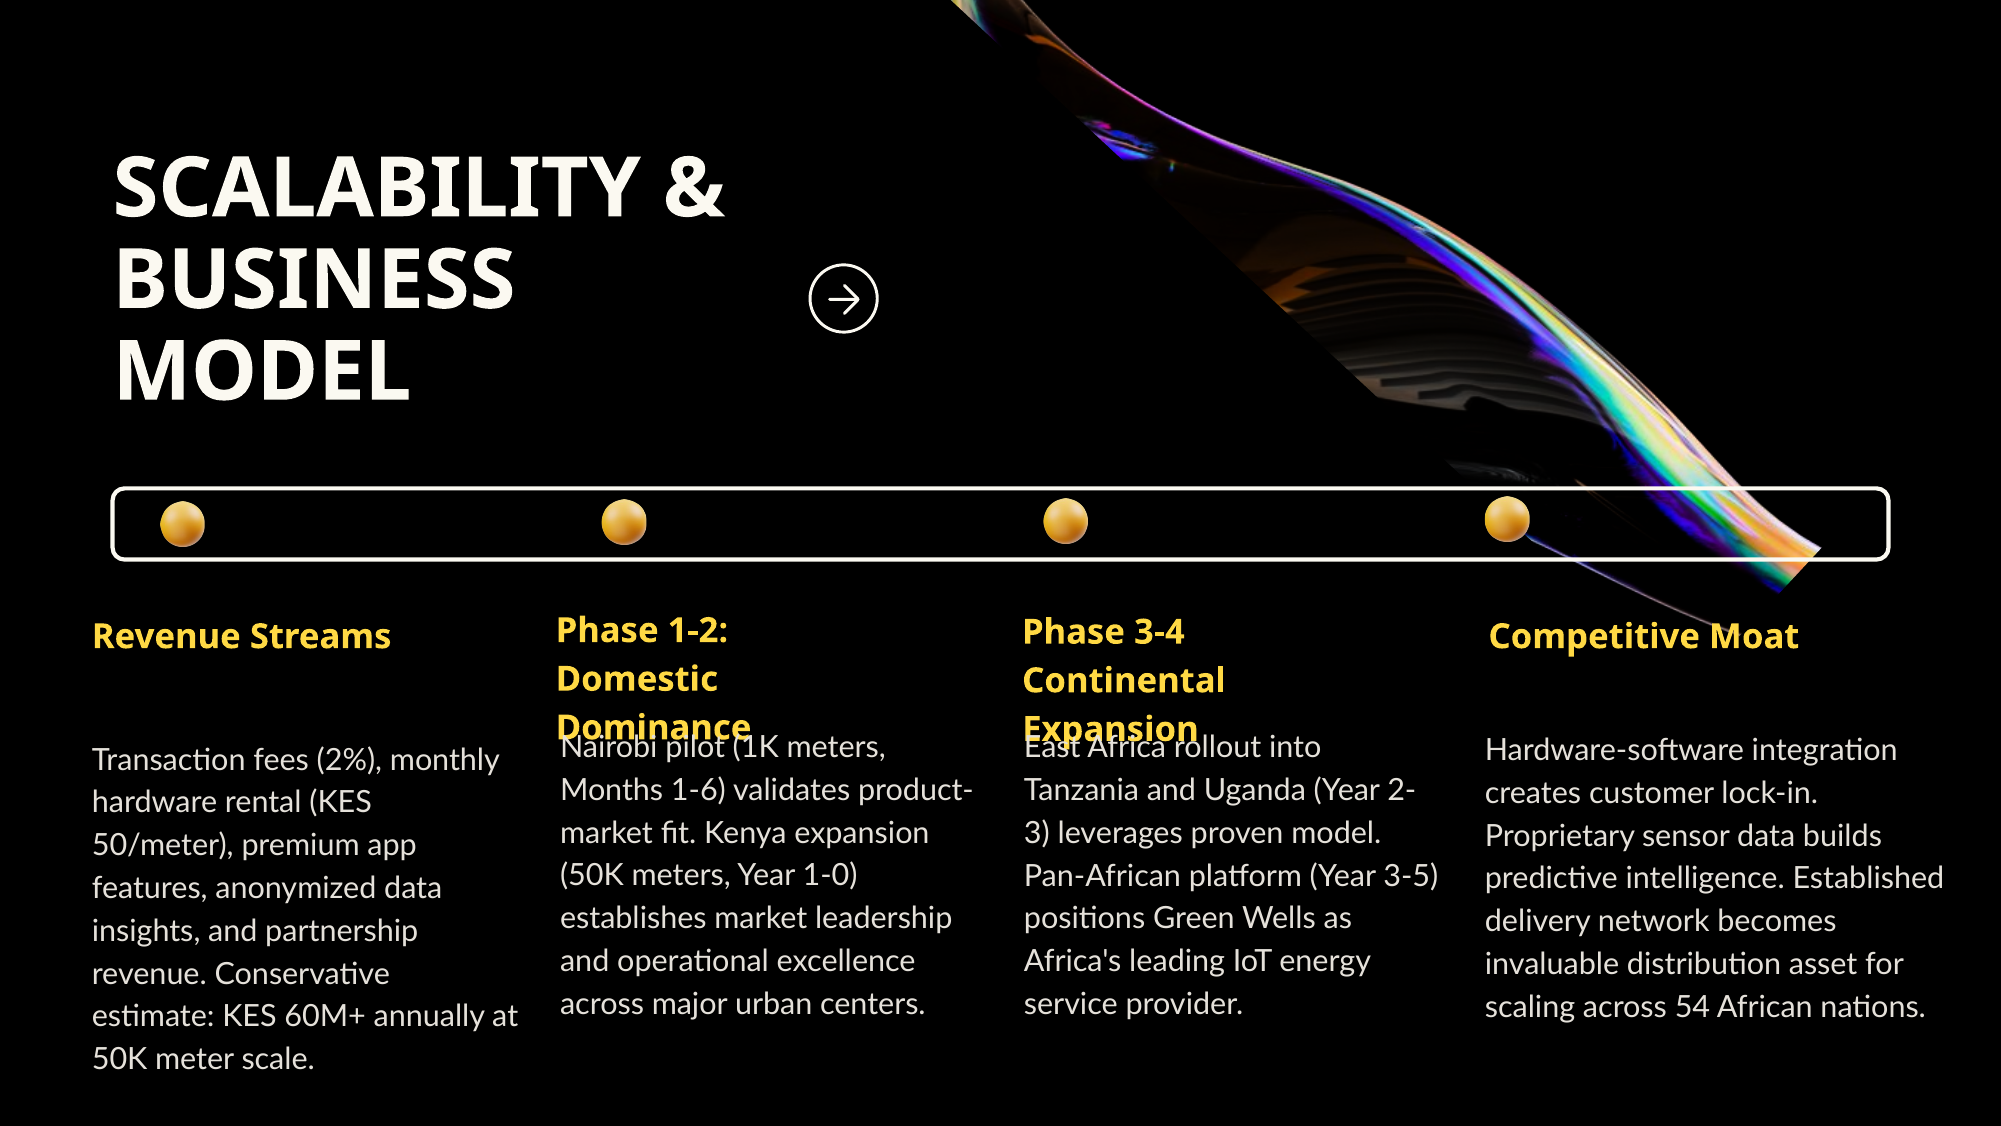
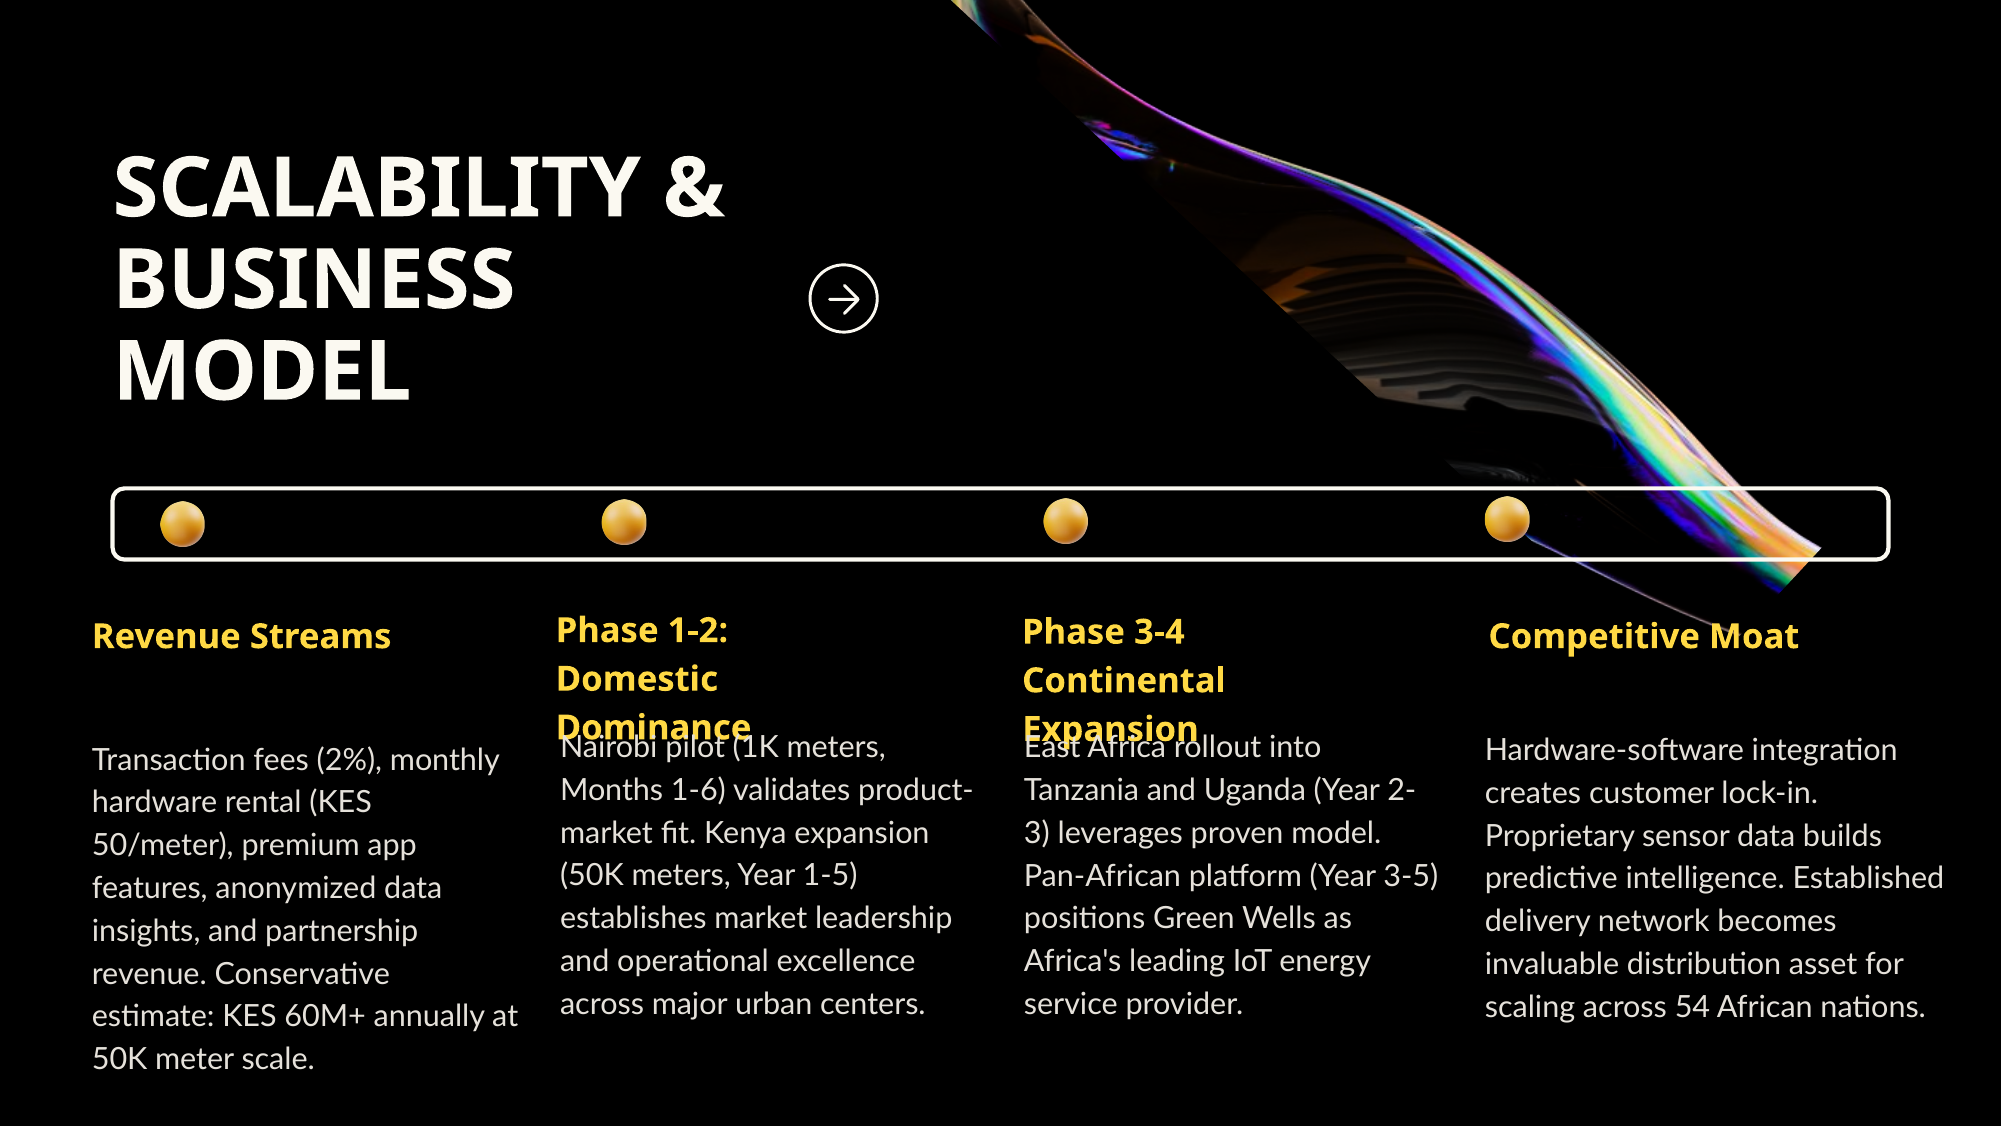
1-0: 1-0 -> 1-5 (830, 875)
